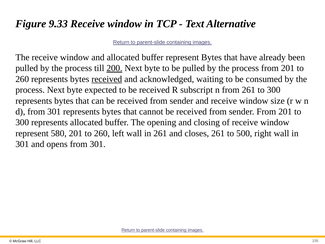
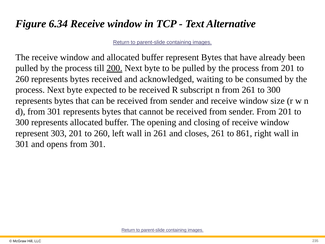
9.33: 9.33 -> 6.34 (58, 24)
received underline: present -> none (107, 79)
580: 580 -> 303 (59, 133)
500: 500 -> 861 (244, 133)
